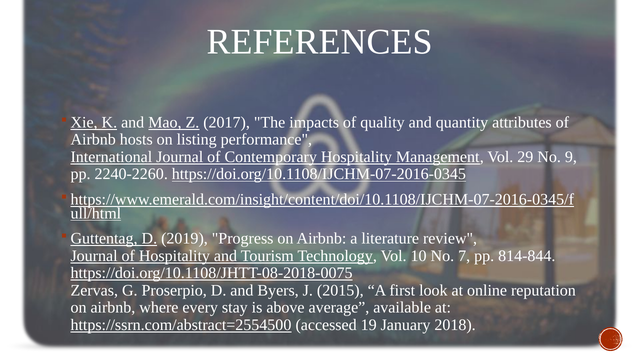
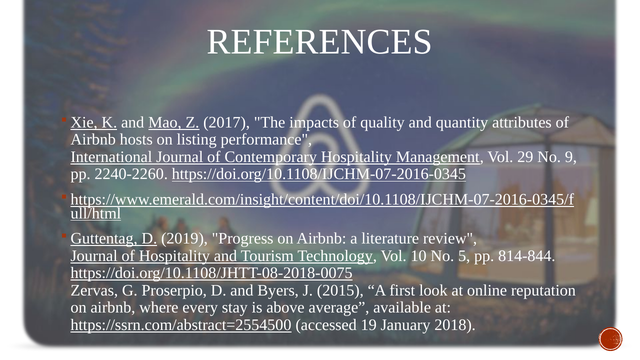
7: 7 -> 5 (464, 256)
